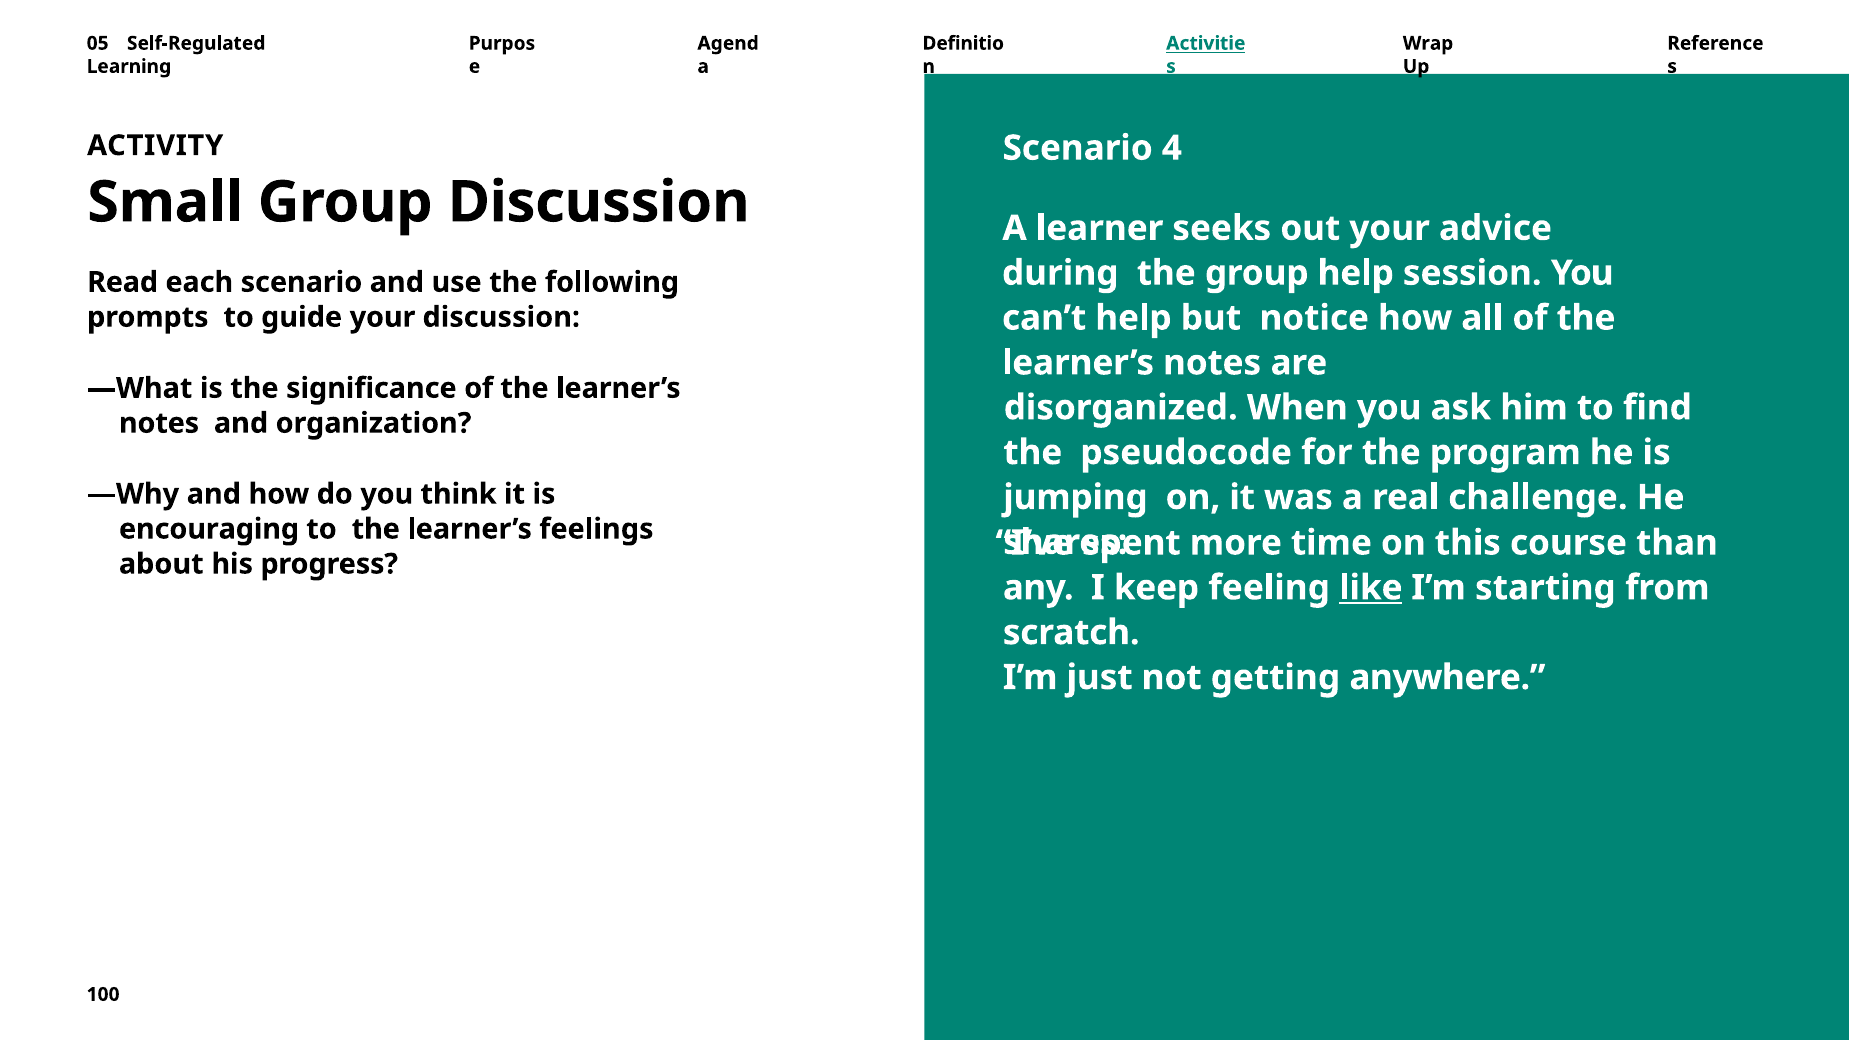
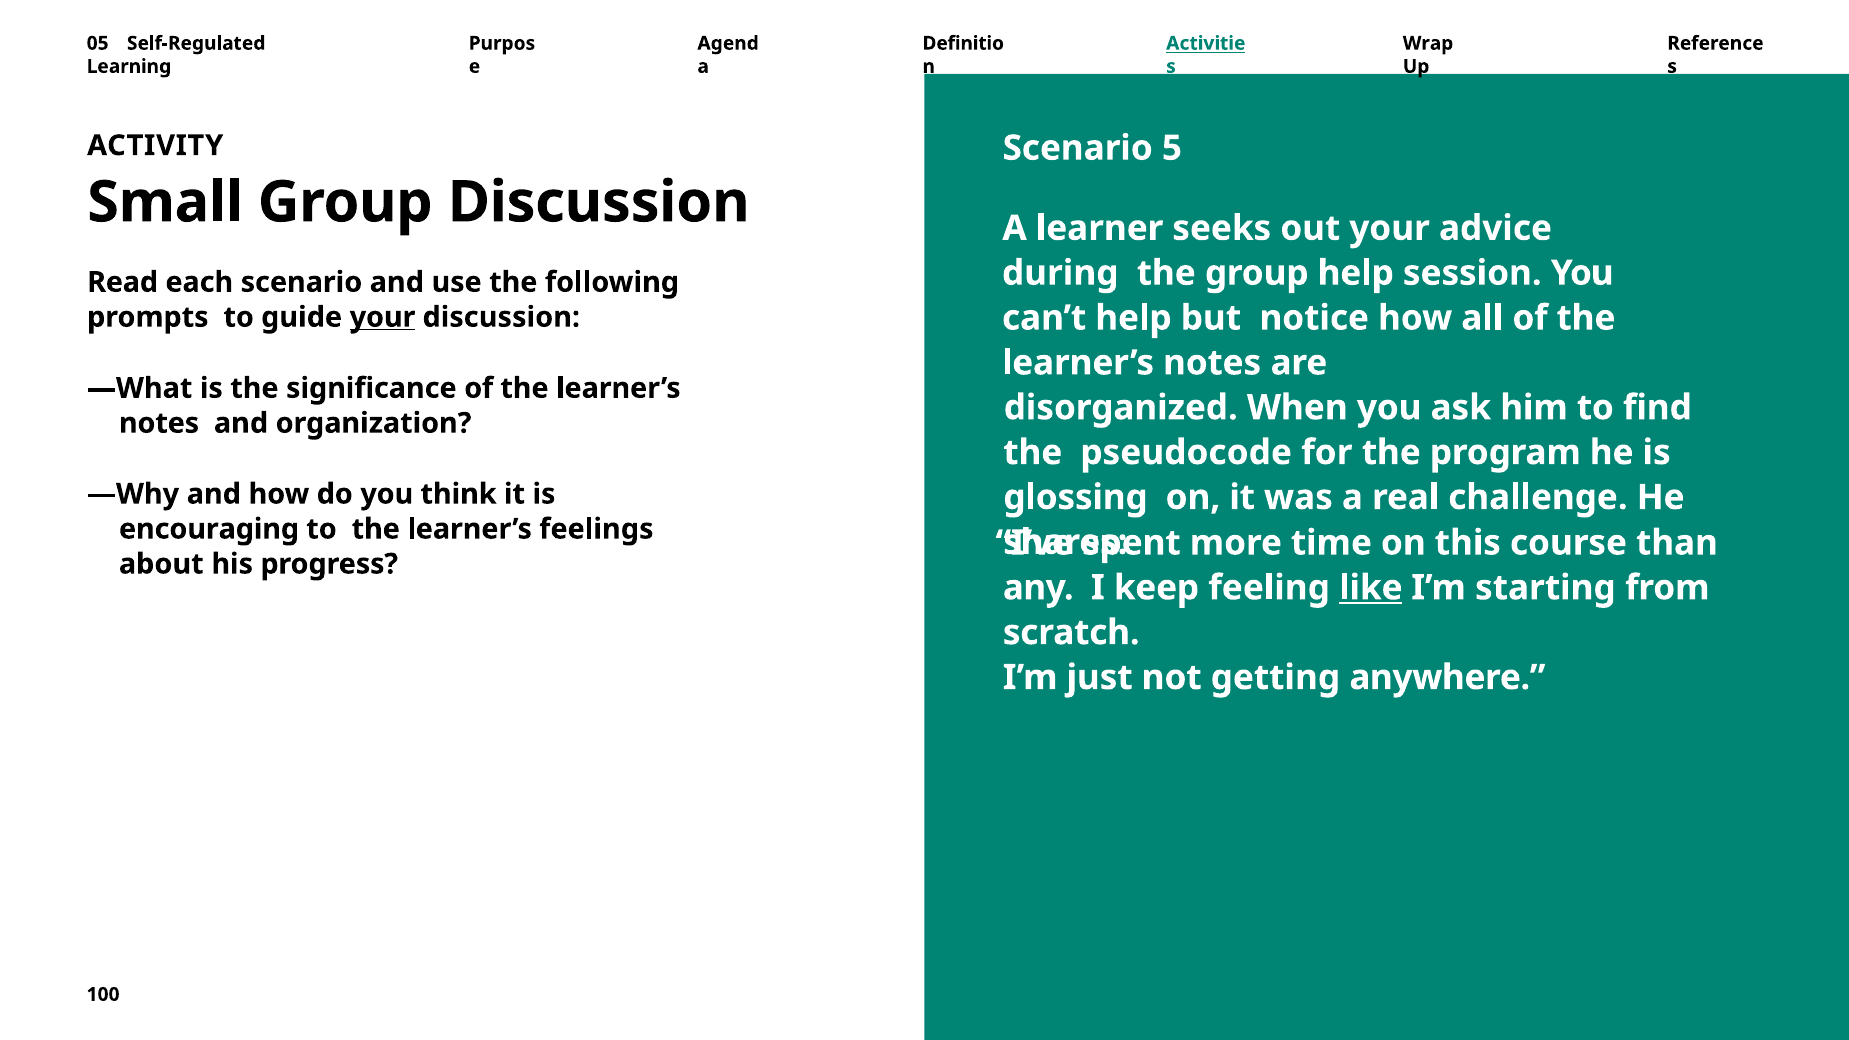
4: 4 -> 5 (1172, 148)
your underline: none -> present (383, 317)
jumping: jumping -> glossing (1076, 497)
